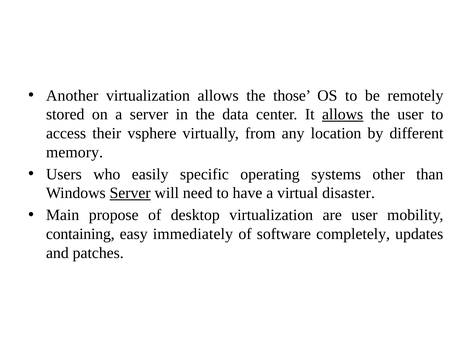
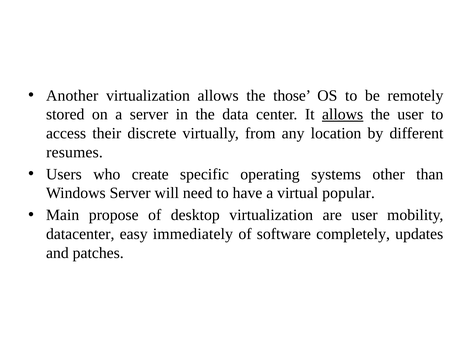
vsphere: vsphere -> discrete (152, 133)
memory: memory -> resumes (75, 152)
easily: easily -> create (150, 174)
Server underline: present -> none (130, 193)
disaster: disaster -> popular (349, 193)
containing: containing -> datacenter (80, 234)
